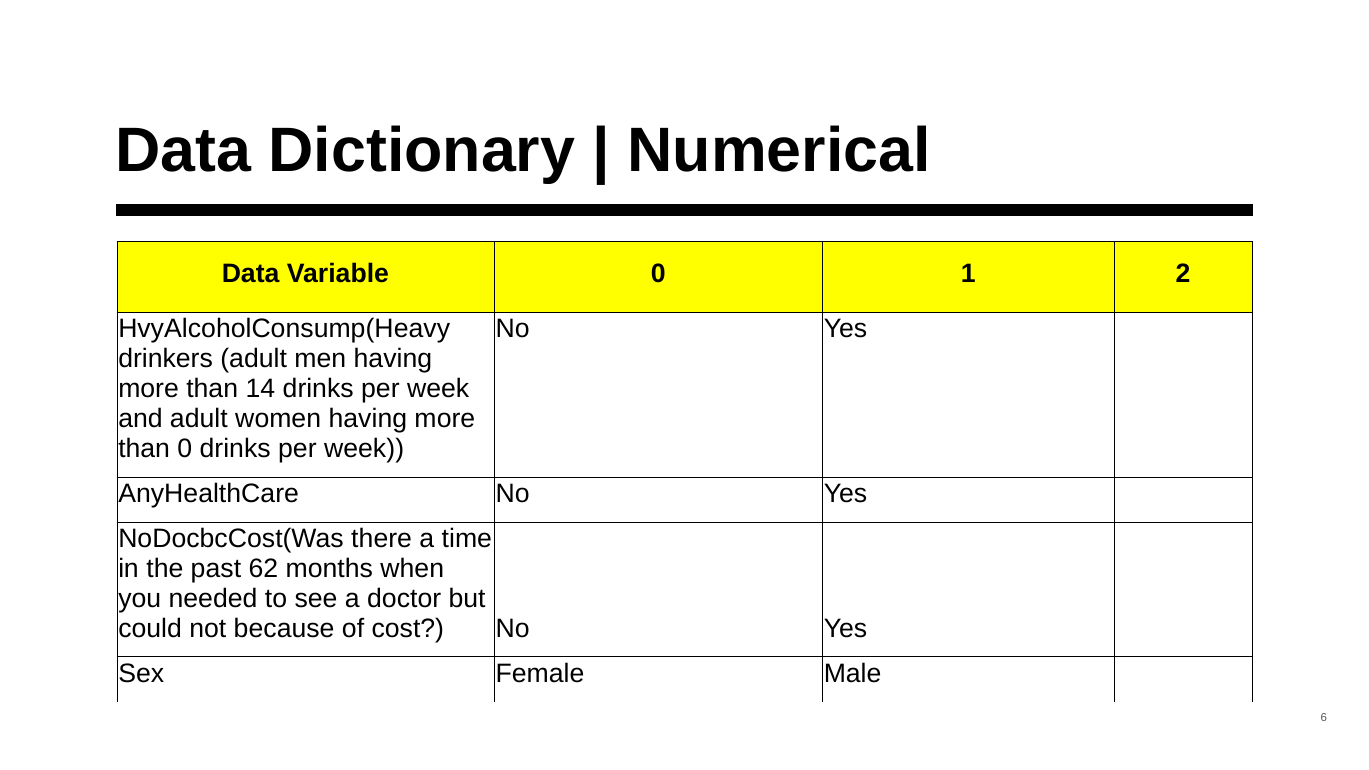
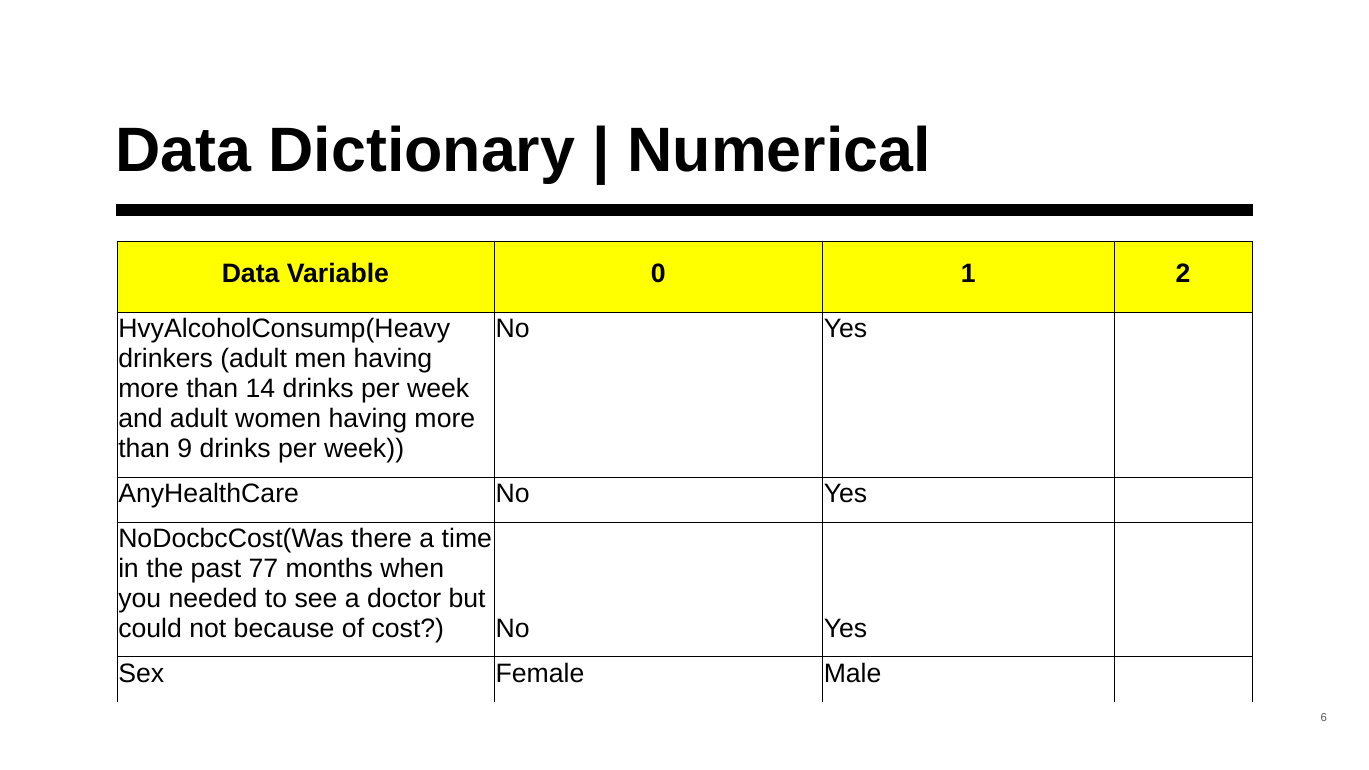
than 0: 0 -> 9 (185, 449)
62: 62 -> 77 (263, 569)
